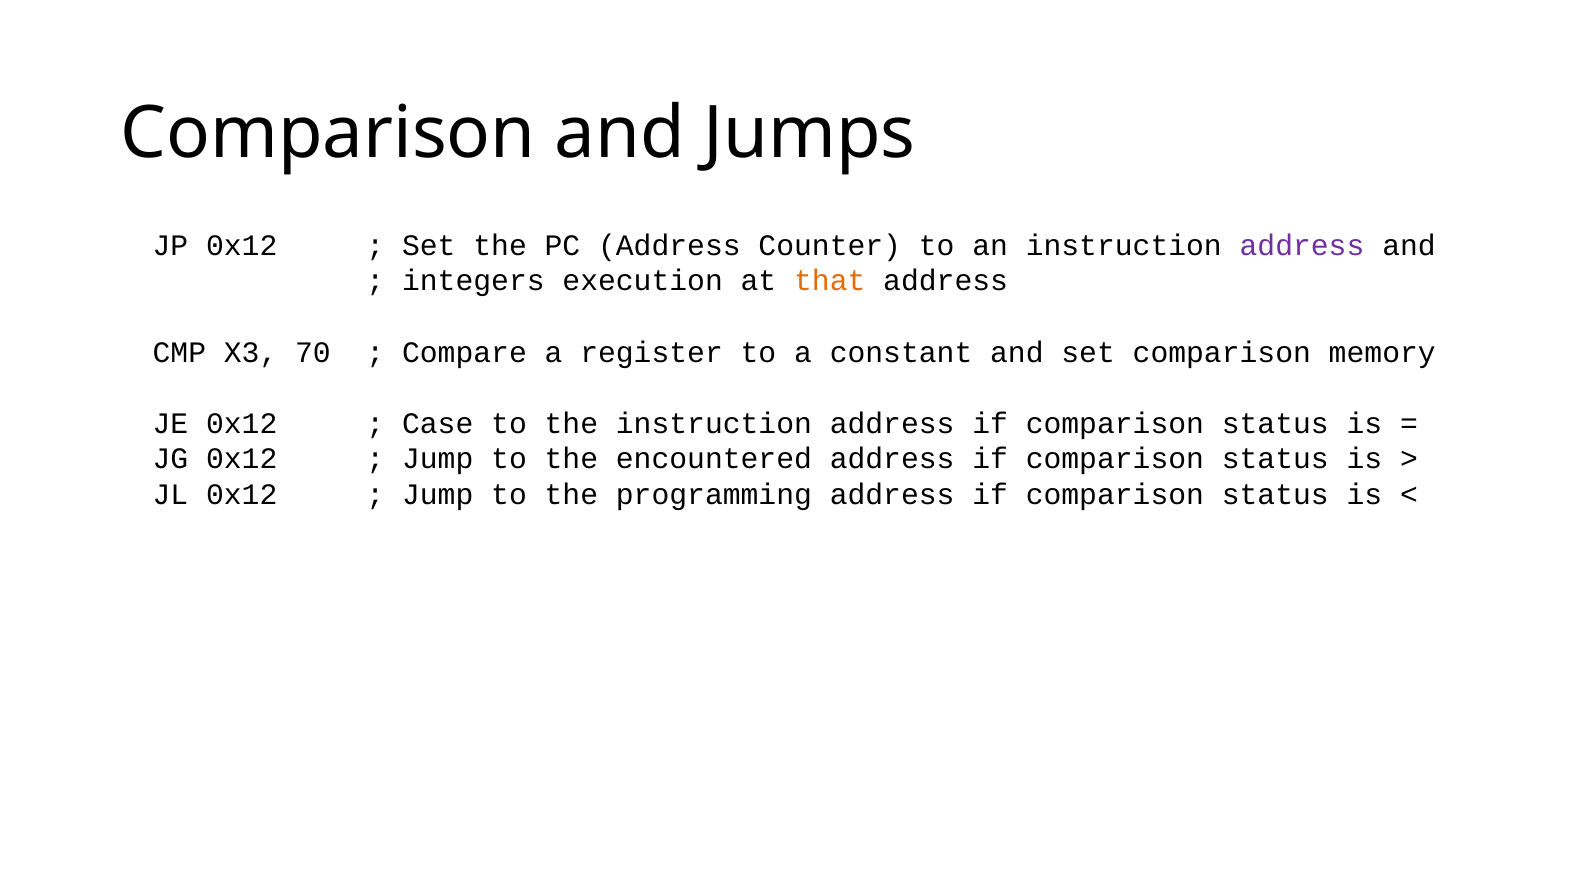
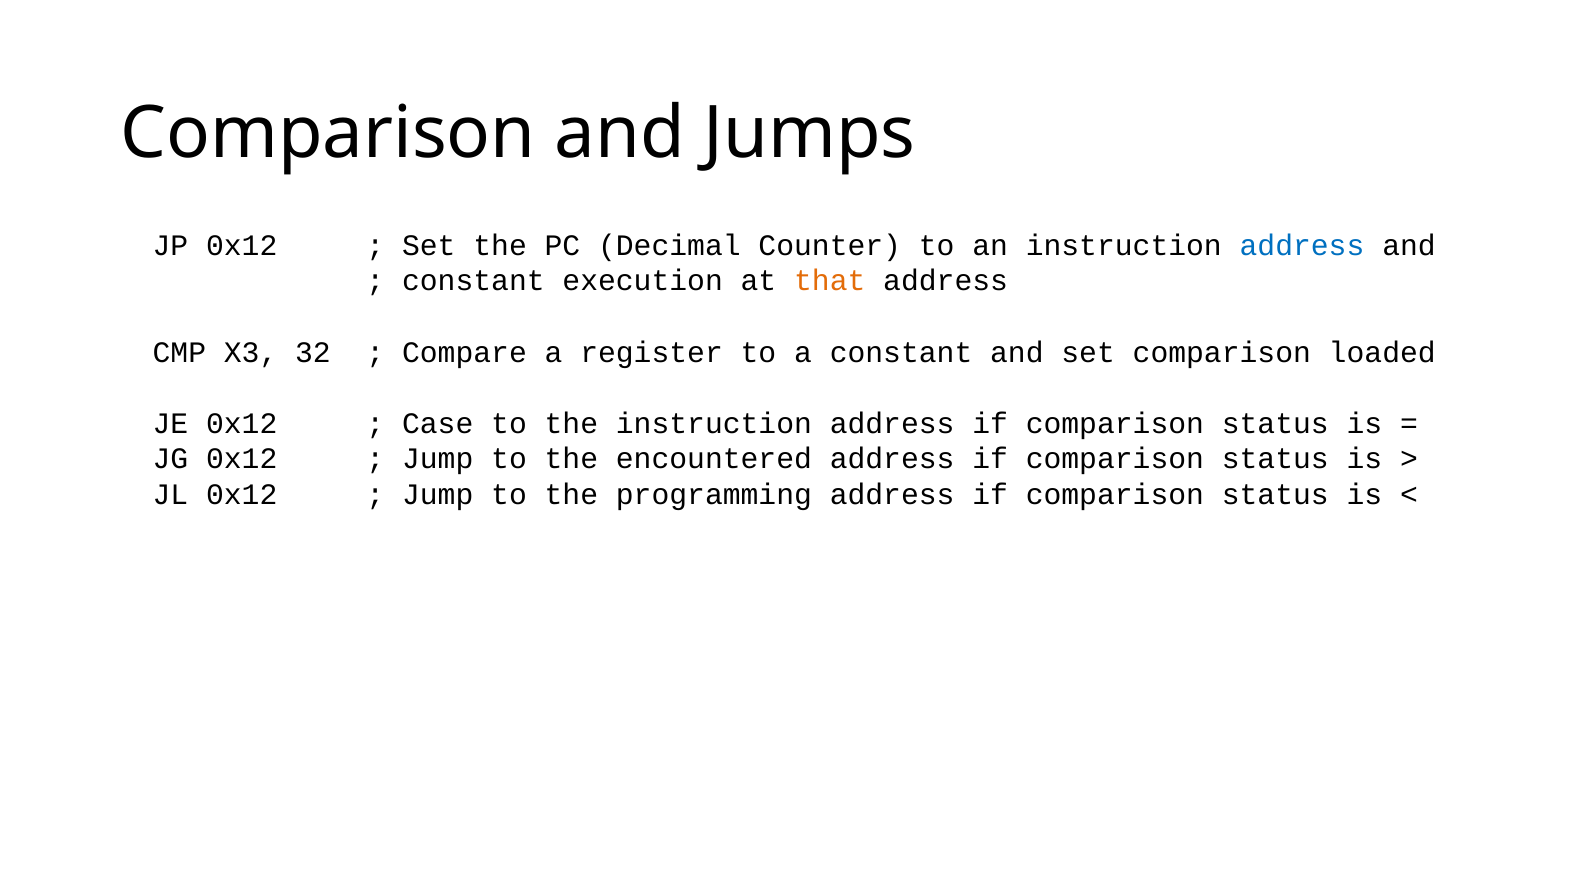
PC Address: Address -> Decimal (669, 245)
address colour: purple -> blue (1302, 245)
integers: integers -> constant (473, 281)
70: 70 -> 32 (313, 352)
memory: memory -> loaded (1382, 352)
